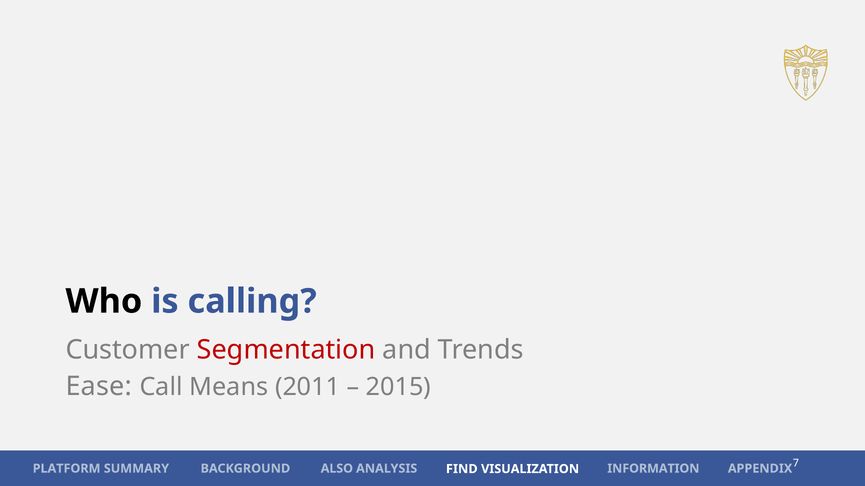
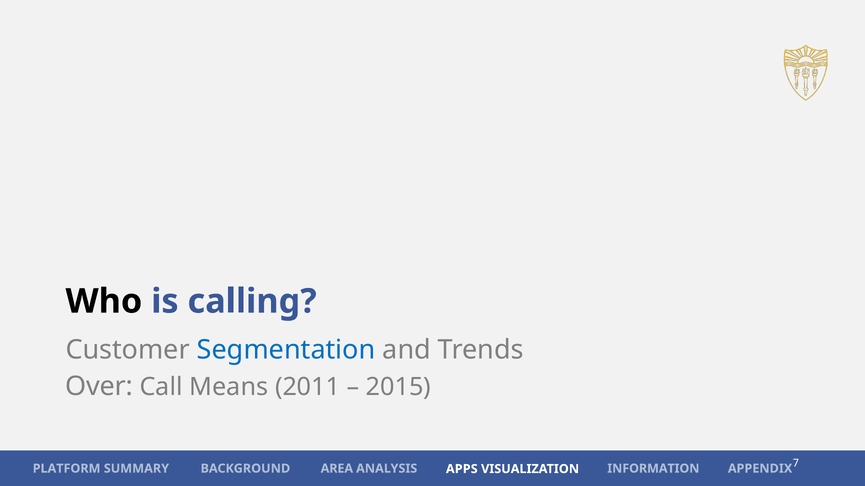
Segmentation colour: red -> blue (286, 350)
Ease: Ease -> Over (99, 387)
ALSO: ALSO -> AREA (337, 469)
FIND: FIND -> APPS (462, 469)
